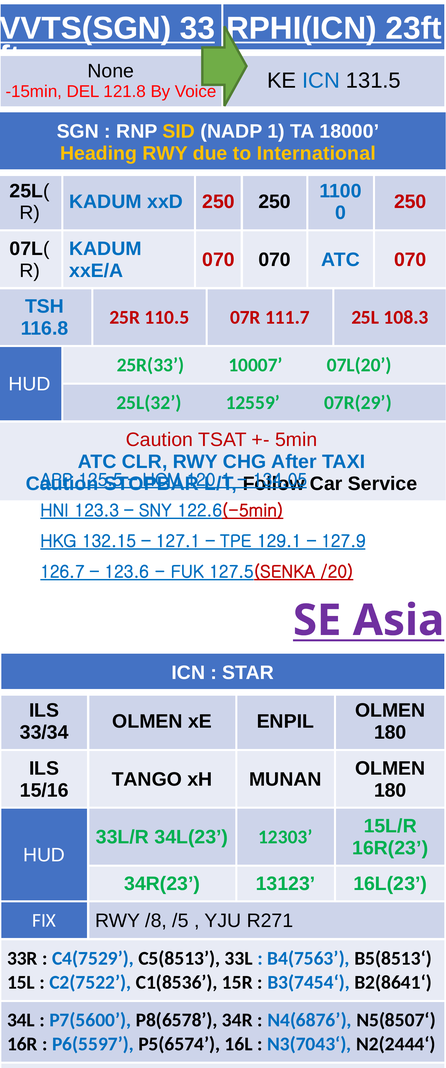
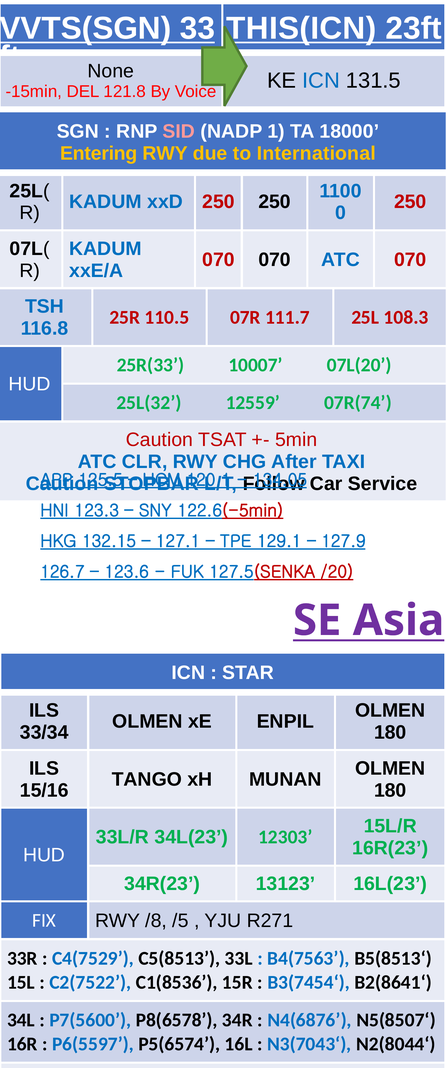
RPHI(ICN: RPHI(ICN -> THIS(ICN (301, 28)
SID colour: yellow -> pink (179, 131)
Heading: Heading -> Entering (99, 153)
07R(29: 07R(29 -> 07R(74 (358, 403)
N2(2444‘: N2(2444‘ -> N2(8044‘ (396, 1043)
